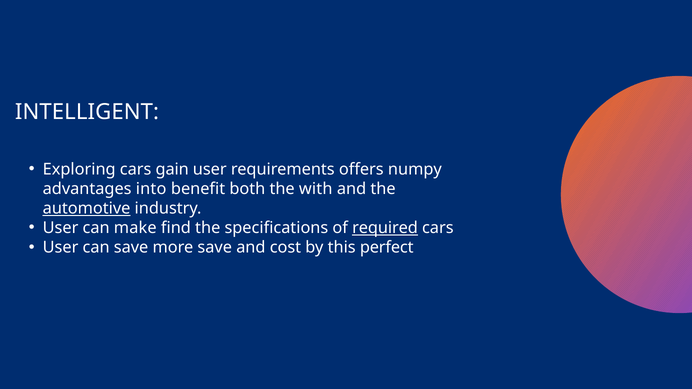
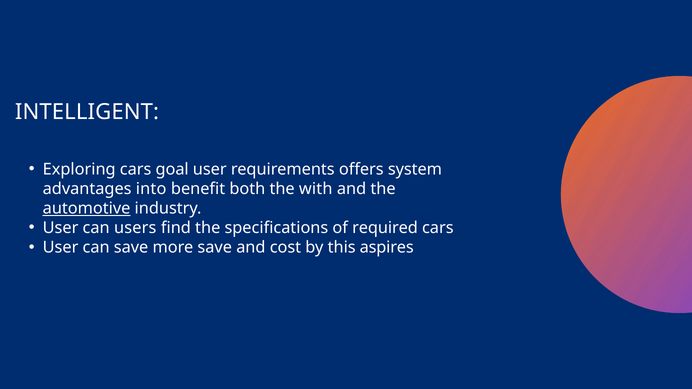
gain: gain -> goal (172, 169)
numpy: numpy -> system (415, 169)
make: make -> users (135, 228)
required underline: present -> none (385, 228)
perfect: perfect -> aspires (387, 248)
